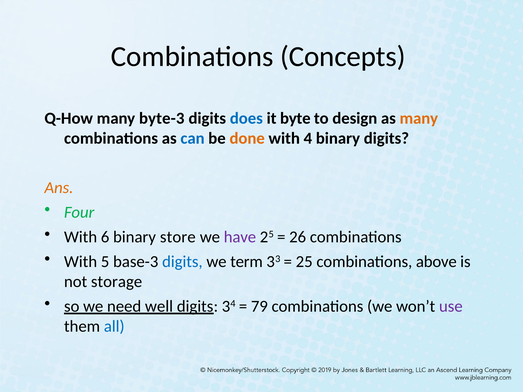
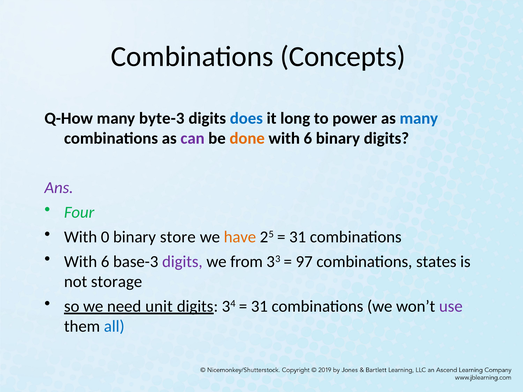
byte: byte -> long (295, 118)
design: design -> power (355, 118)
many colour: orange -> blue (419, 118)
can colour: blue -> purple (193, 138)
4: 4 -> 6 (308, 138)
Ans colour: orange -> purple (59, 188)
6: 6 -> 0 (105, 237)
have colour: purple -> orange (240, 237)
26: 26 -> 31 (298, 237)
5: 5 -> 6 (105, 262)
digits colour: blue -> purple (182, 262)
term: term -> from (247, 262)
25: 25 -> 97 (304, 262)
above: above -> states (436, 262)
well: well -> unit (159, 307)
79: 79 -> 31 (259, 307)
